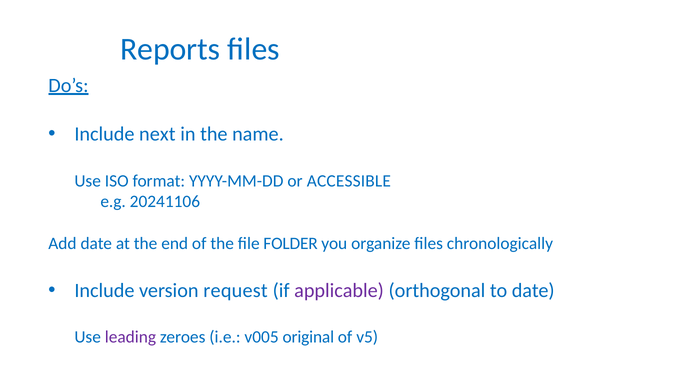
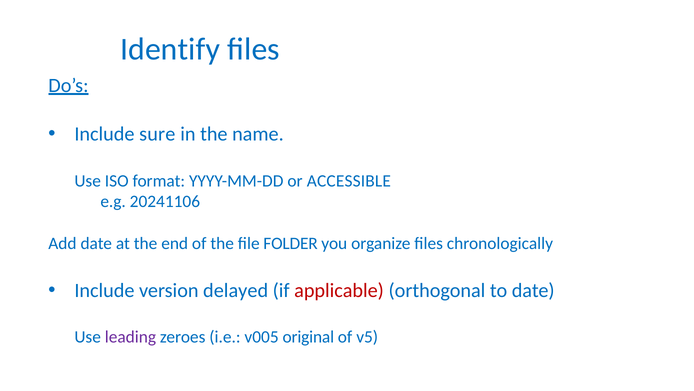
Reports: Reports -> Identify (170, 49)
next: next -> sure (157, 134)
request: request -> delayed (236, 290)
applicable colour: purple -> red (339, 290)
